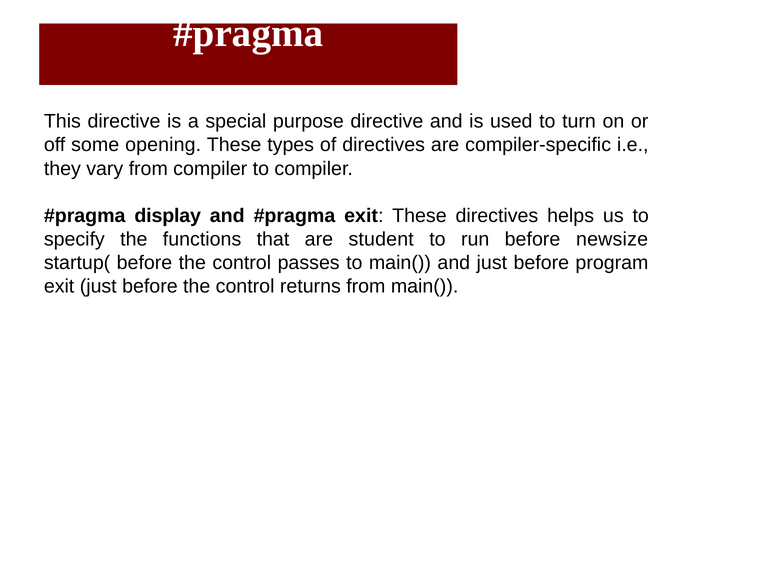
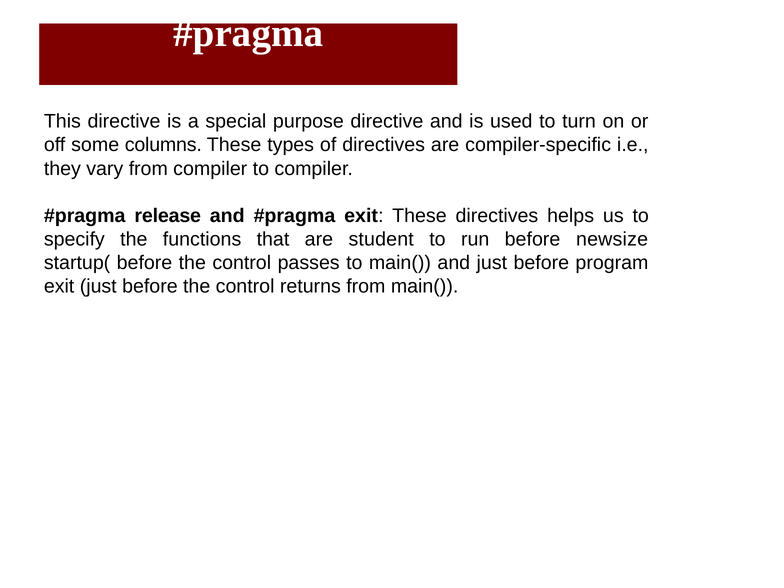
opening: opening -> columns (163, 145)
display: display -> release (168, 216)
